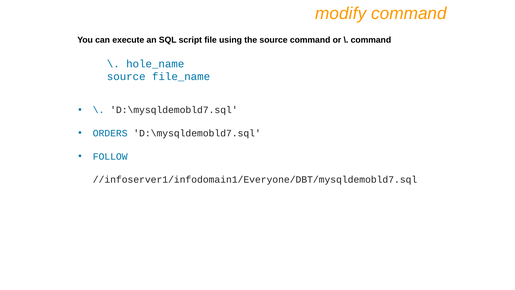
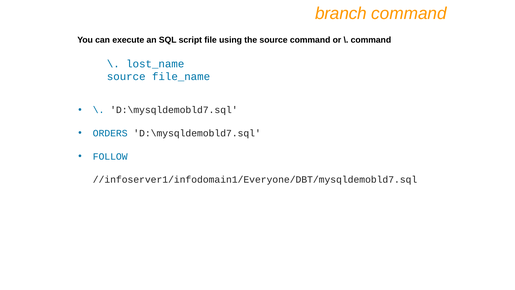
modify: modify -> branch (341, 13)
hole_name: hole_name -> lost_name (155, 64)
